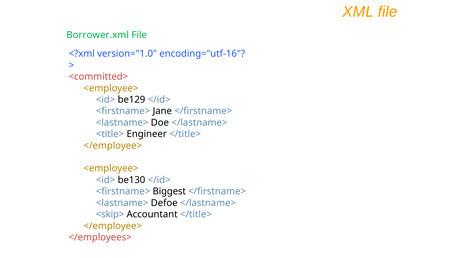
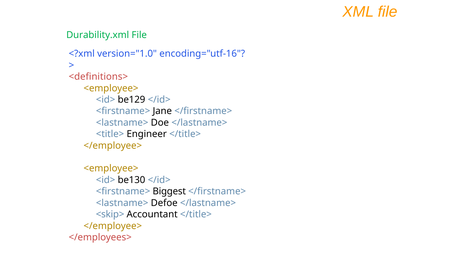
Borrower.xml: Borrower.xml -> Durability.xml (98, 35)
<committed>: <committed> -> <definitions> (98, 77)
